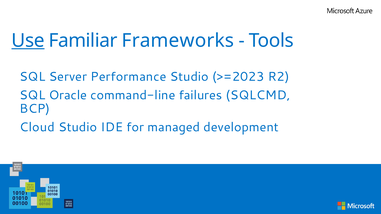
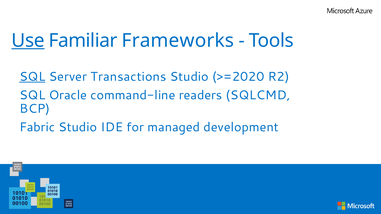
SQL underline: none -> present (32, 77)
Performance: Performance -> Transactions (128, 77)
>=2023: >=2023 -> >=2020 (238, 77)
failures: failures -> readers (201, 95)
Cloud: Cloud -> Fabric (37, 127)
